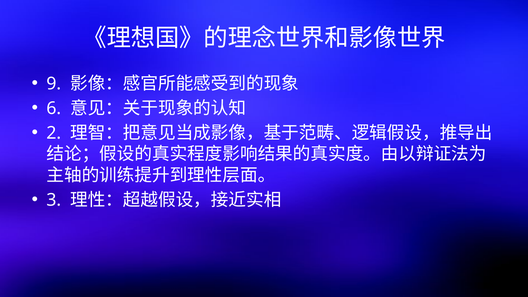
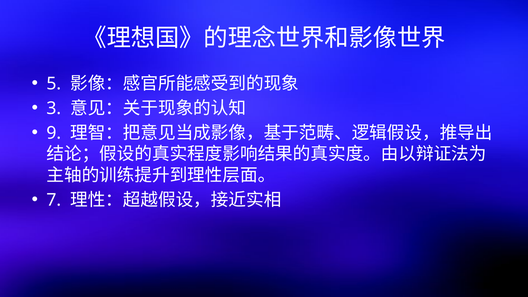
9: 9 -> 5 (54, 84)
6: 6 -> 3 (54, 108)
2: 2 -> 9 (54, 133)
3: 3 -> 7 (54, 200)
